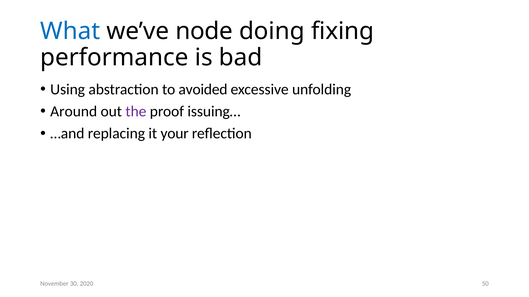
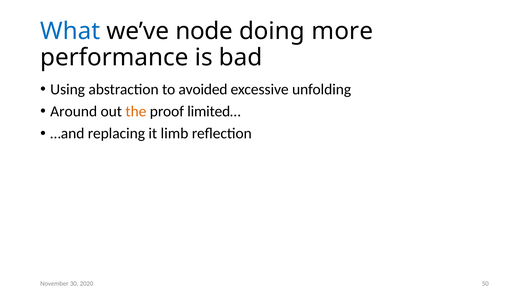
fixing: fixing -> more (342, 31)
the colour: purple -> orange (136, 112)
issuing…: issuing… -> limited… (214, 112)
your: your -> limb (175, 134)
